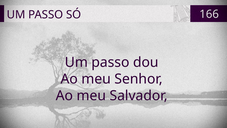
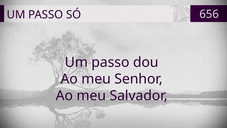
166: 166 -> 656 (209, 14)
